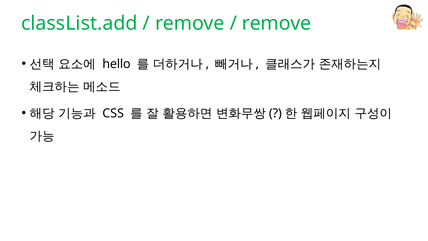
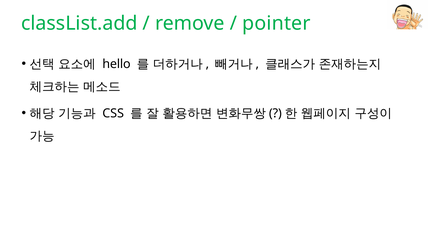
remove: remove -> pointer (276, 23)
